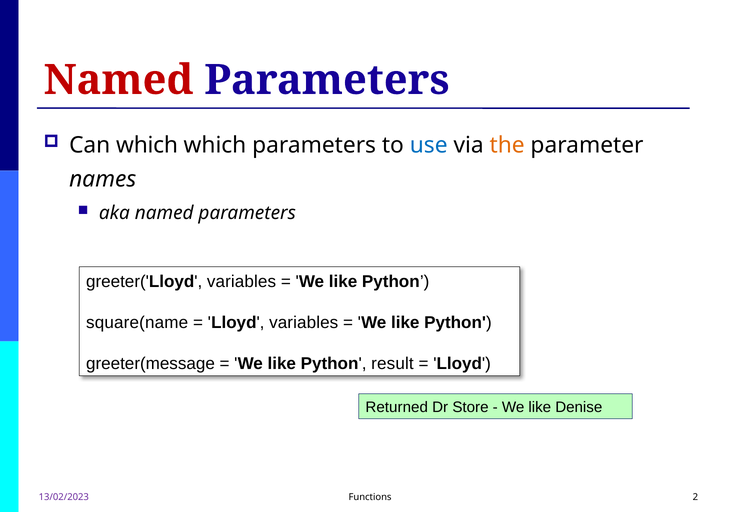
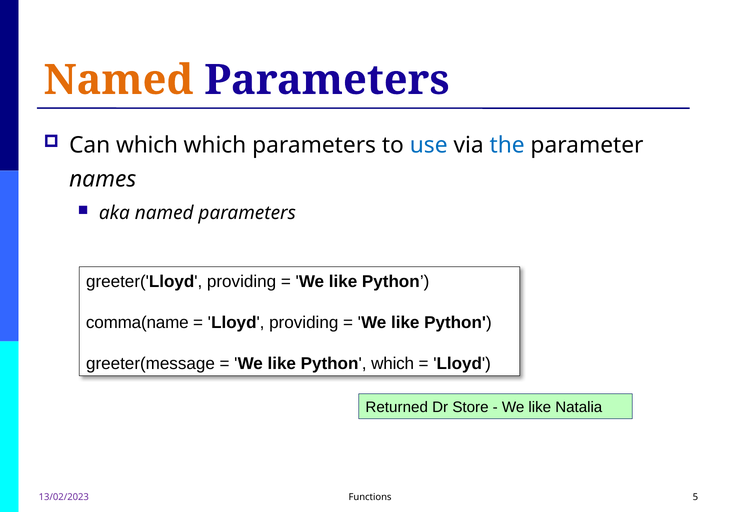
Named colour: red -> orange (119, 80)
the colour: orange -> blue (507, 145)
greeter('Lloyd variables: variables -> providing (242, 281)
square(name: square(name -> comma(name (137, 322)
Lloyd variables: variables -> providing (304, 322)
Python result: result -> which (393, 363)
Denise: Denise -> Natalia (579, 407)
2: 2 -> 5 (695, 497)
